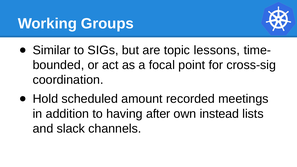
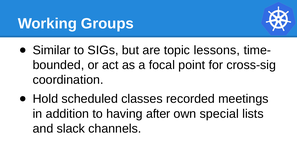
amount: amount -> classes (142, 99)
instead: instead -> special (219, 114)
